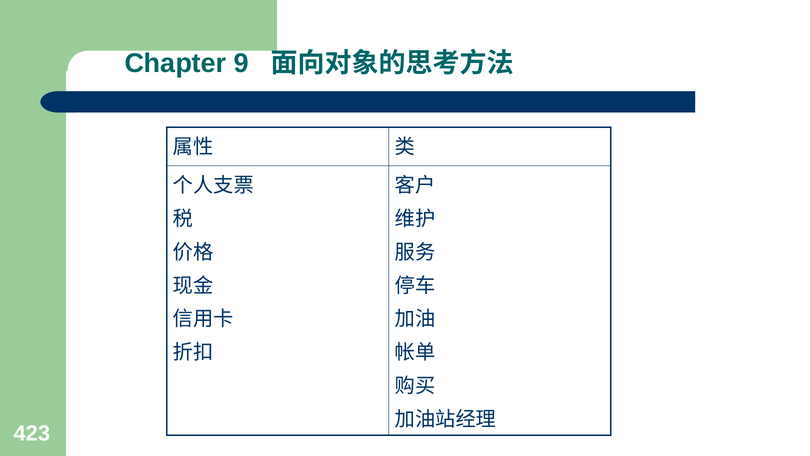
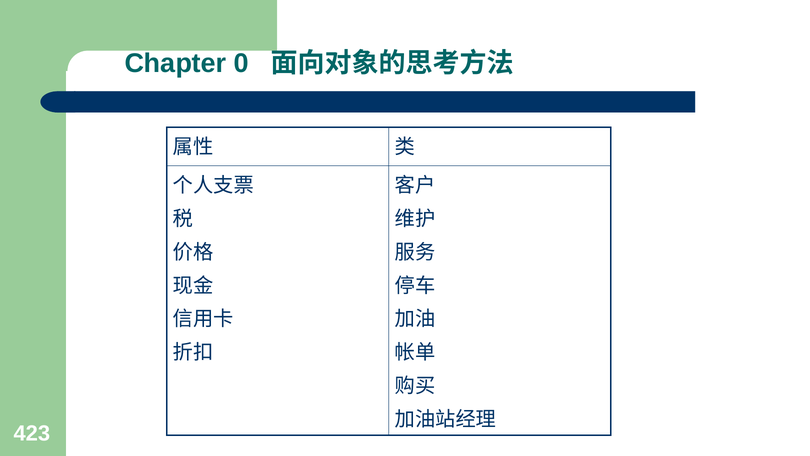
9: 9 -> 0 (241, 63)
